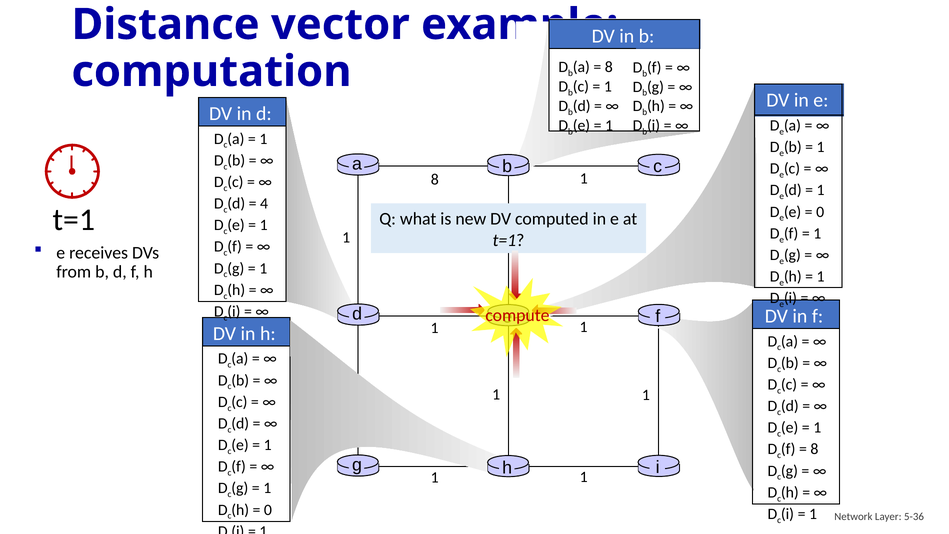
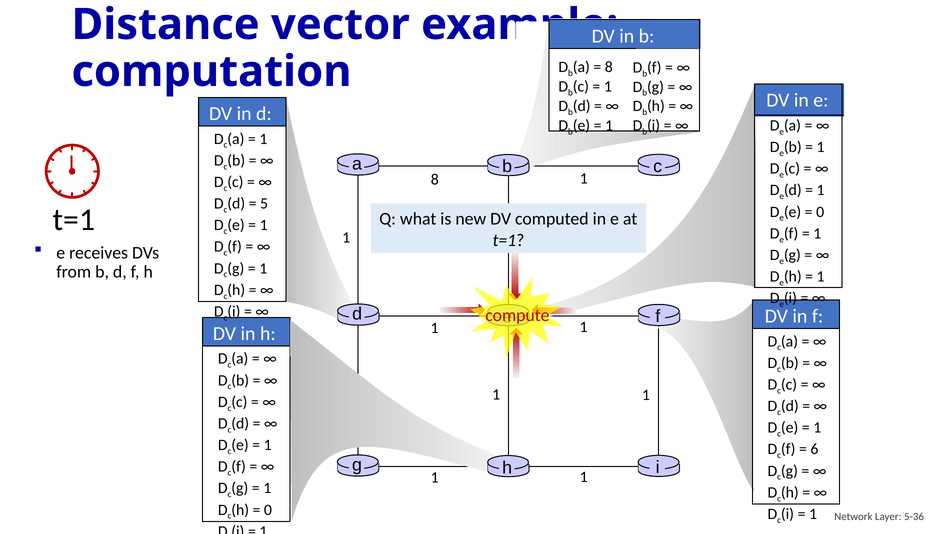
4: 4 -> 5 (264, 203)
8: 8 -> 6 (814, 449)
